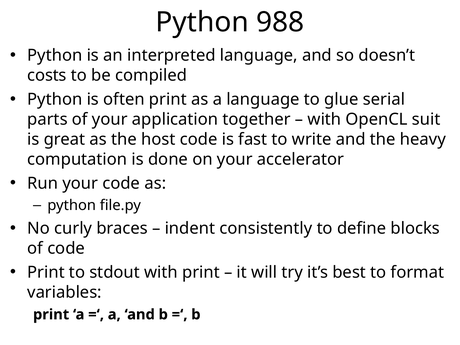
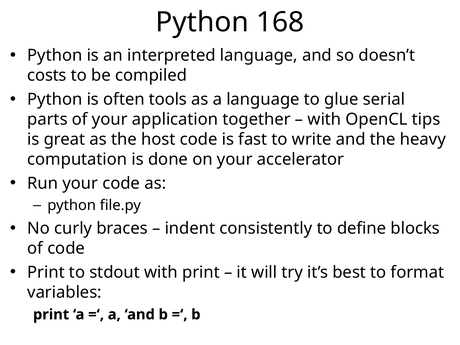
988: 988 -> 168 (280, 22)
often print: print -> tools (168, 99)
suit: suit -> tips (426, 119)
